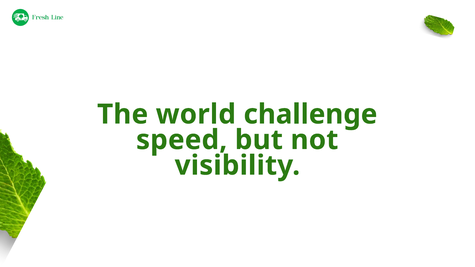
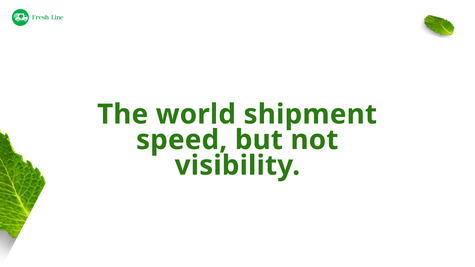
challenge: challenge -> shipment (310, 114)
